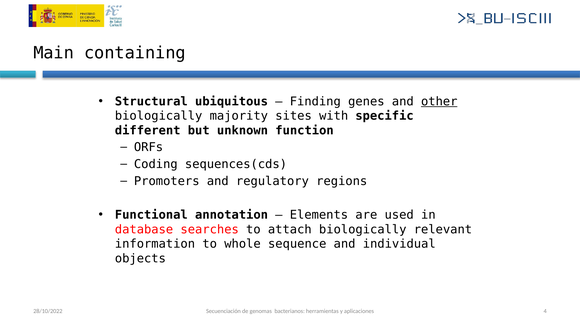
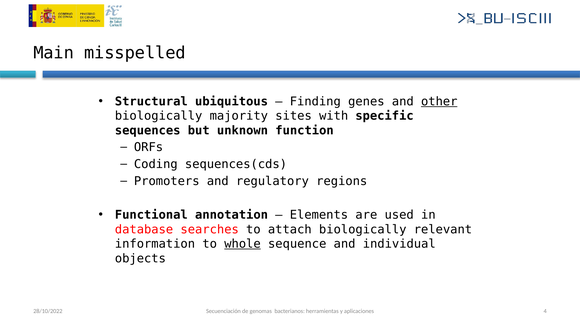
containing: containing -> misspelled (135, 53)
different: different -> sequences (148, 130)
whole underline: none -> present (243, 244)
